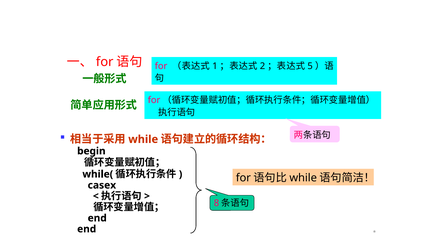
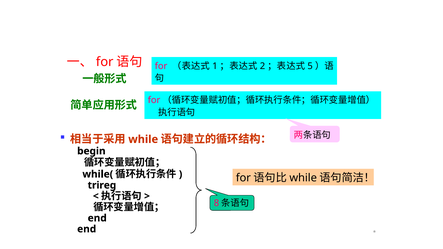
casex: casex -> trireg (102, 185)
